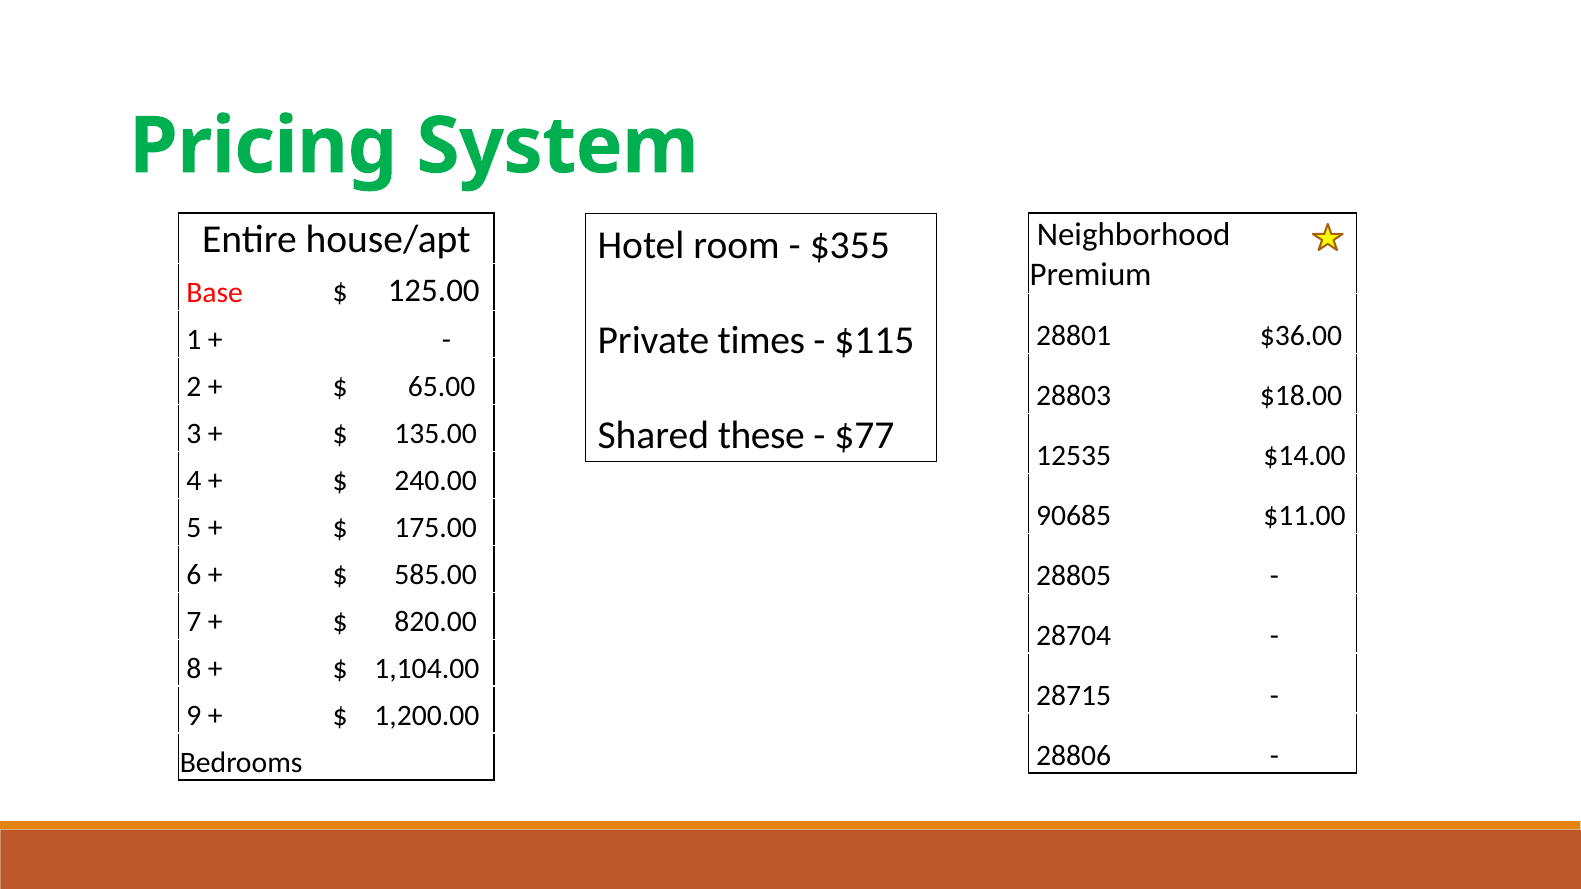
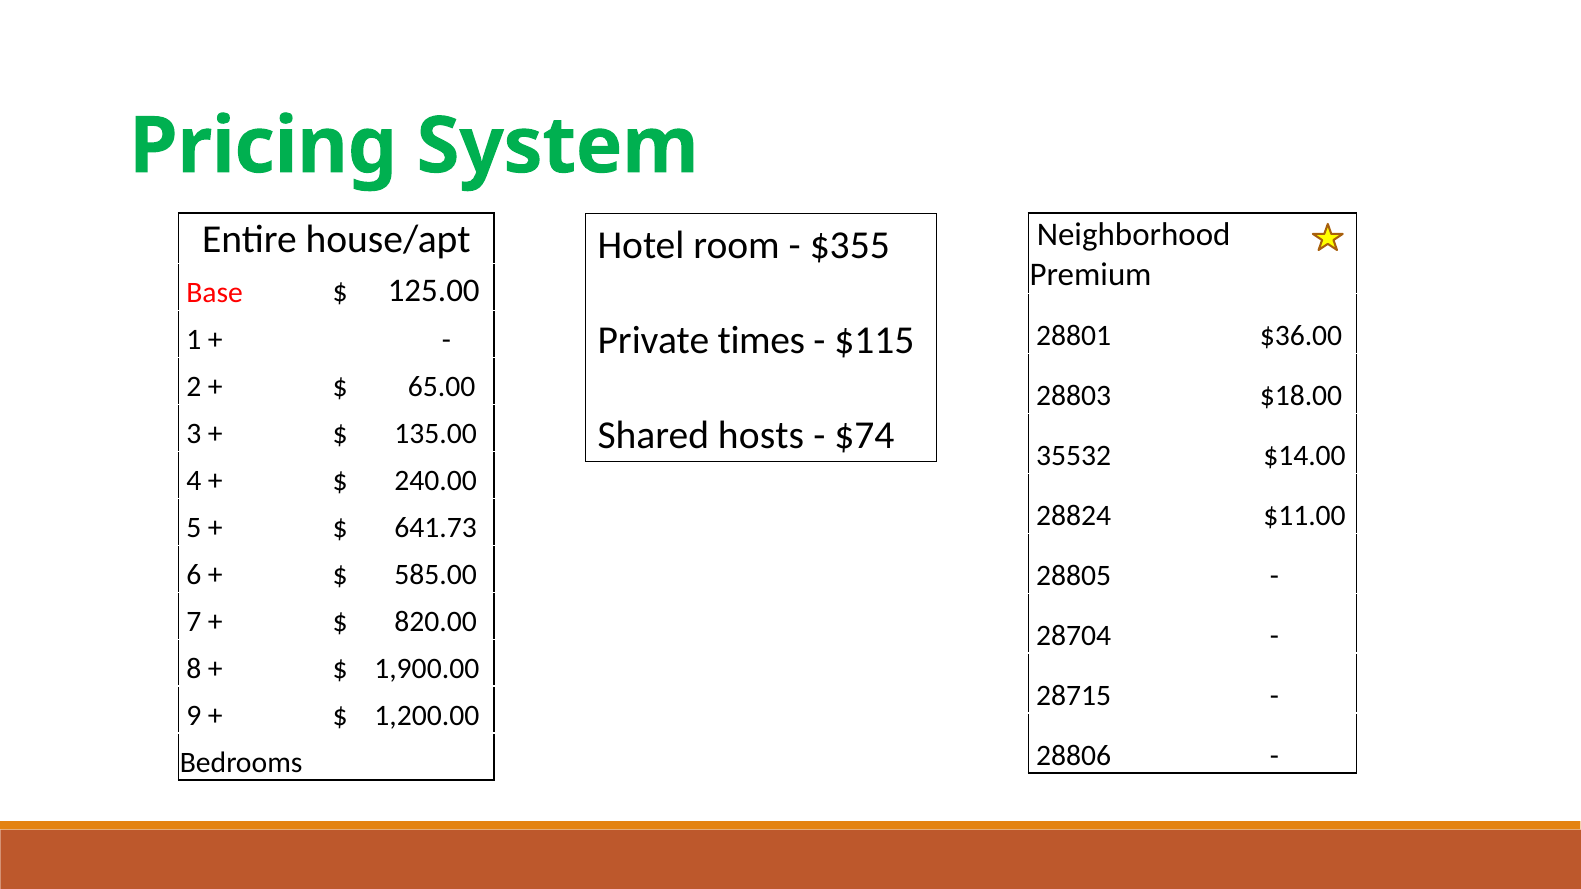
these: these -> hosts (761, 435)
$77: $77 -> $74 (864, 435)
12535: 12535 -> 35532 (1074, 456)
90685: 90685 -> 28824 (1074, 516)
175.00: 175.00 -> 641.73 (436, 528)
1,104.00: 1,104.00 -> 1,900.00 (427, 669)
